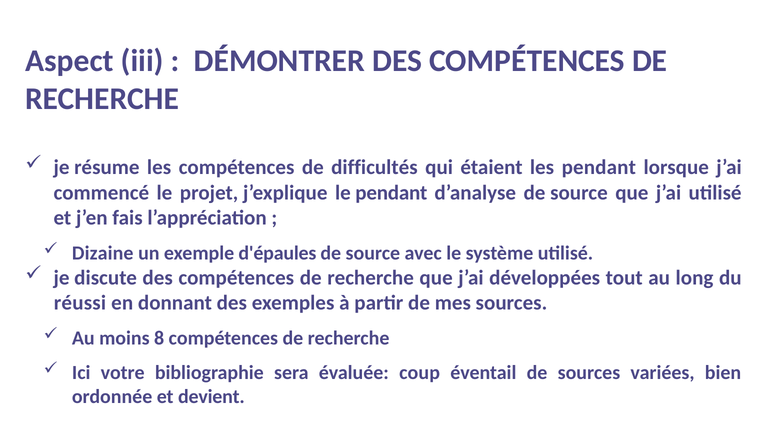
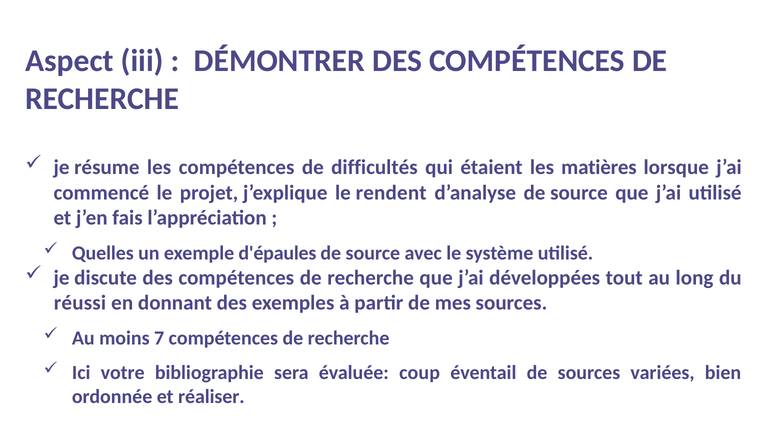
les pendant: pendant -> matières (599, 167)
le pendant: pendant -> rendent (391, 193)
Dizaine: Dizaine -> Quelles (103, 253)
8: 8 -> 7 (159, 338)
devient: devient -> réaliser (211, 396)
